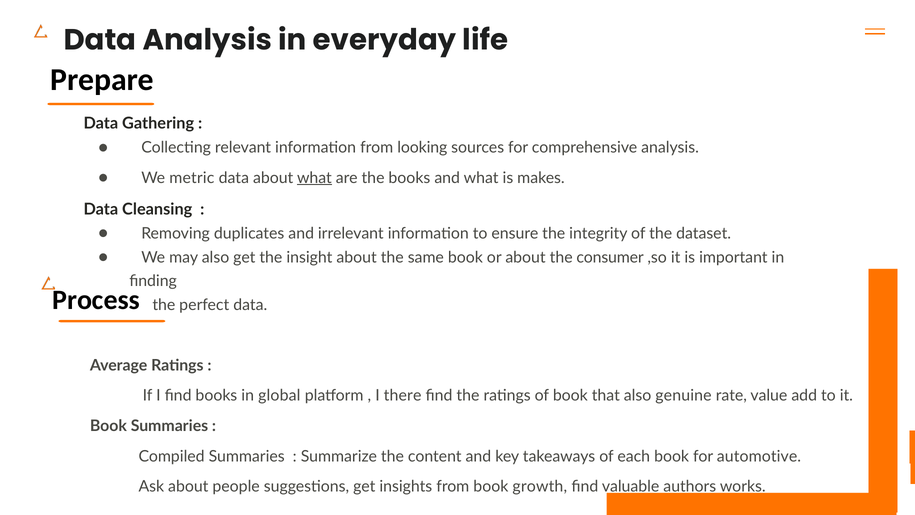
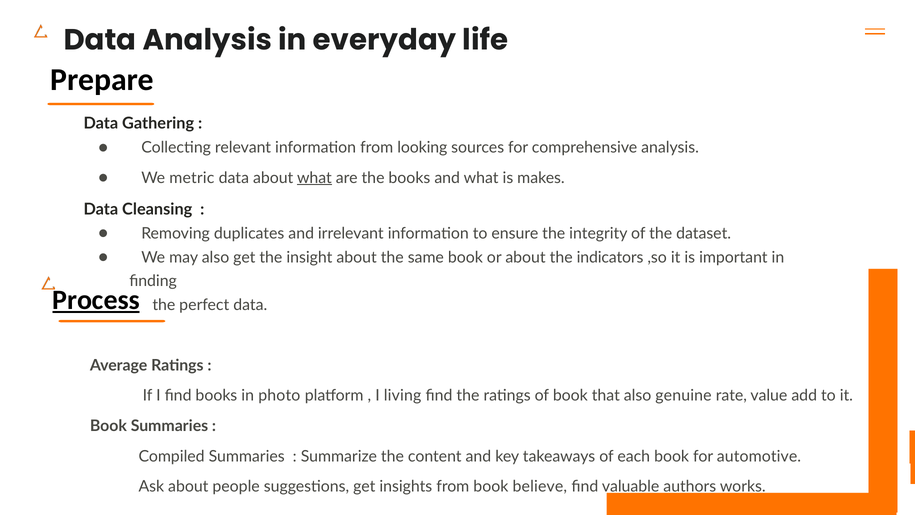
consumer: consumer -> indicators (610, 257)
Process underline: none -> present (96, 300)
global: global -> photo (279, 395)
there: there -> living (403, 395)
growth: growth -> believe (540, 486)
